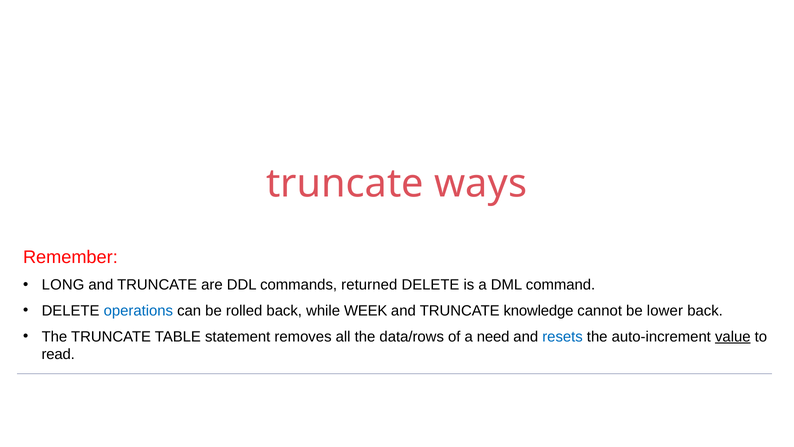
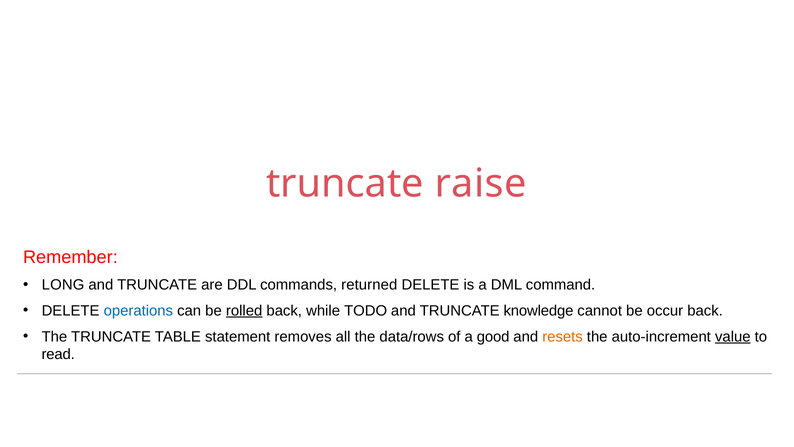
ways: ways -> raise (481, 183)
rolled underline: none -> present (244, 311)
WEEK: WEEK -> TODO (366, 311)
lower: lower -> occur (665, 311)
need: need -> good (493, 336)
resets colour: blue -> orange (563, 336)
